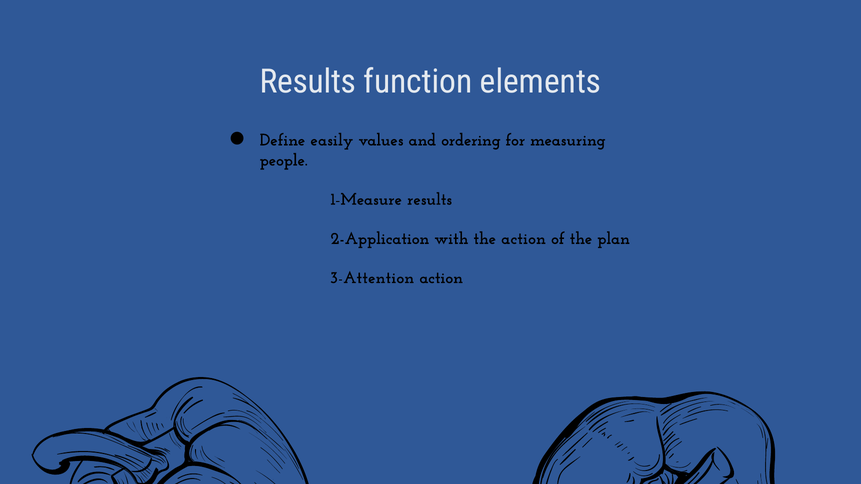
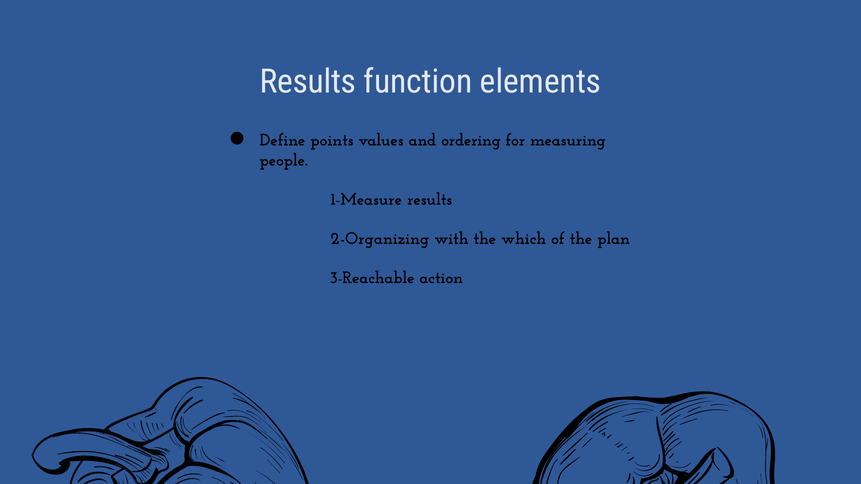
easily: easily -> points (332, 140)
2-Application: 2-Application -> 2-Organizing (380, 239)
the action: action -> which (524, 239)
3-Attention: 3-Attention -> 3-Reachable (373, 278)
